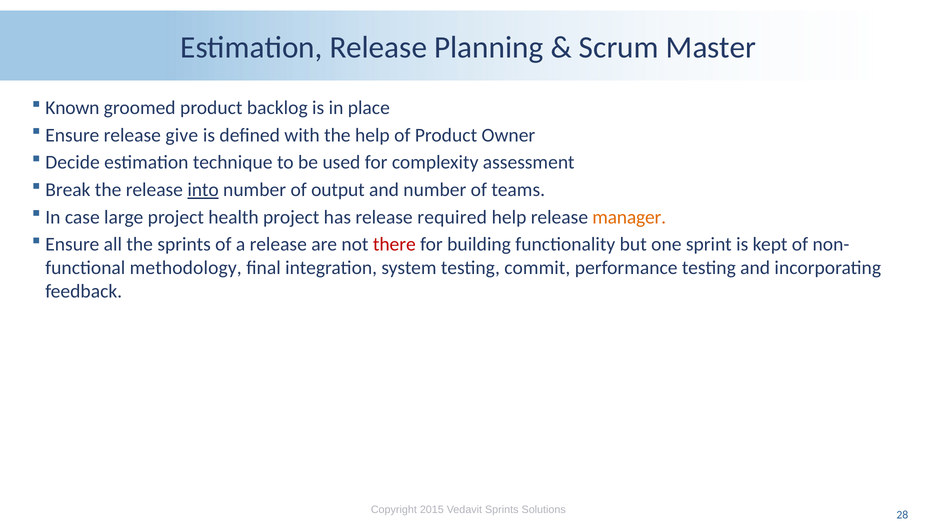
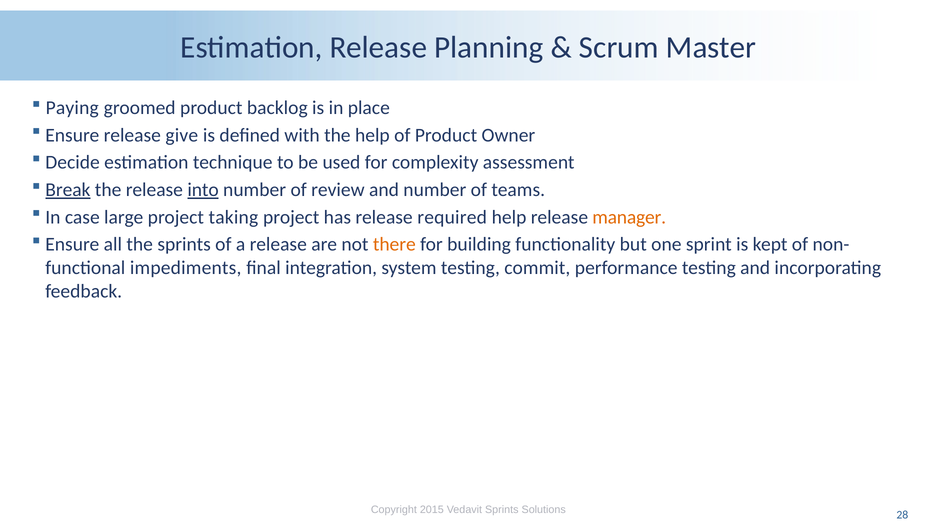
Known: Known -> Paying (72, 108)
Break underline: none -> present (68, 190)
output: output -> review (338, 190)
health: health -> taking (233, 217)
there colour: red -> orange (394, 244)
methodology: methodology -> impediments (186, 268)
